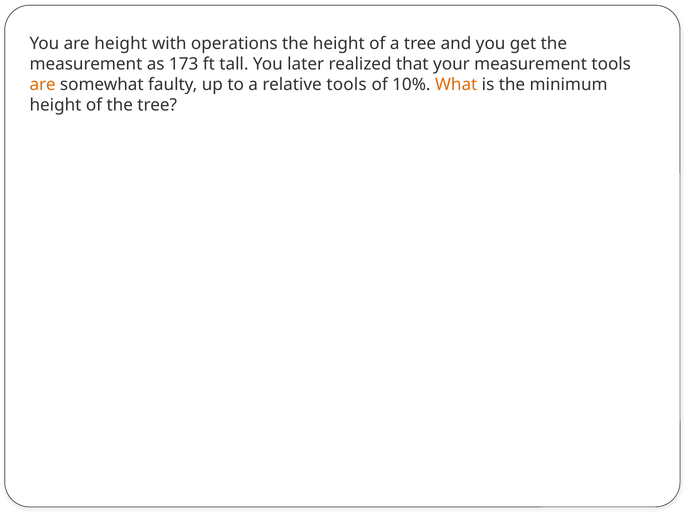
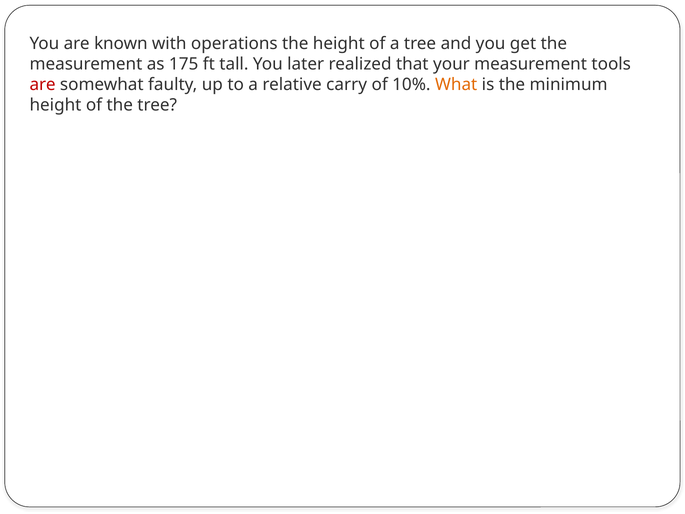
are height: height -> known (121, 43)
173: 173 -> 175 (184, 64)
are colour: orange -> red (43, 84)
relative tools: tools -> carry (347, 84)
